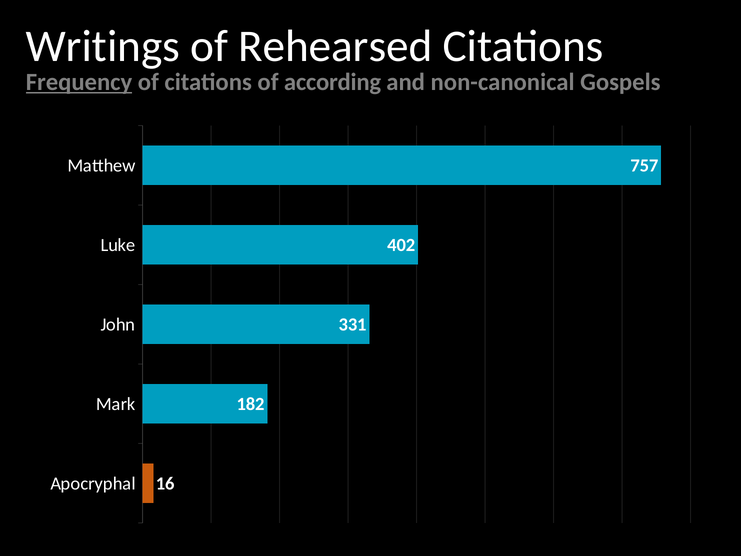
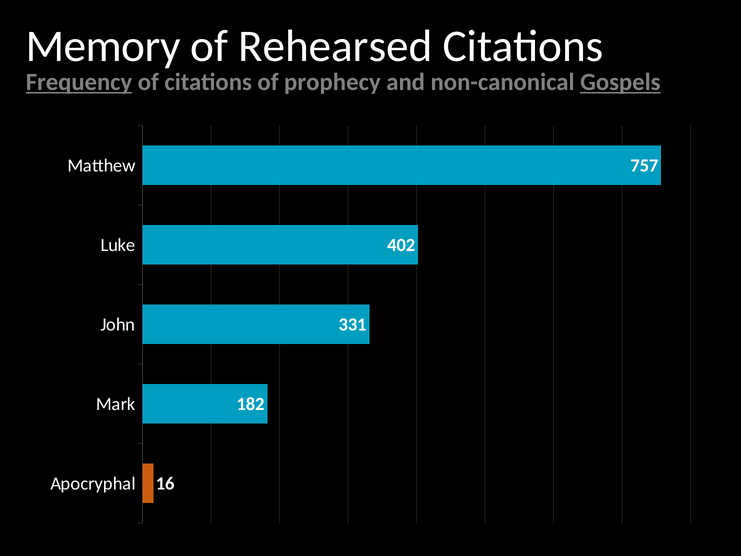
Writings: Writings -> Memory (103, 46)
according: according -> prophecy (332, 82)
Gospels underline: none -> present (620, 82)
